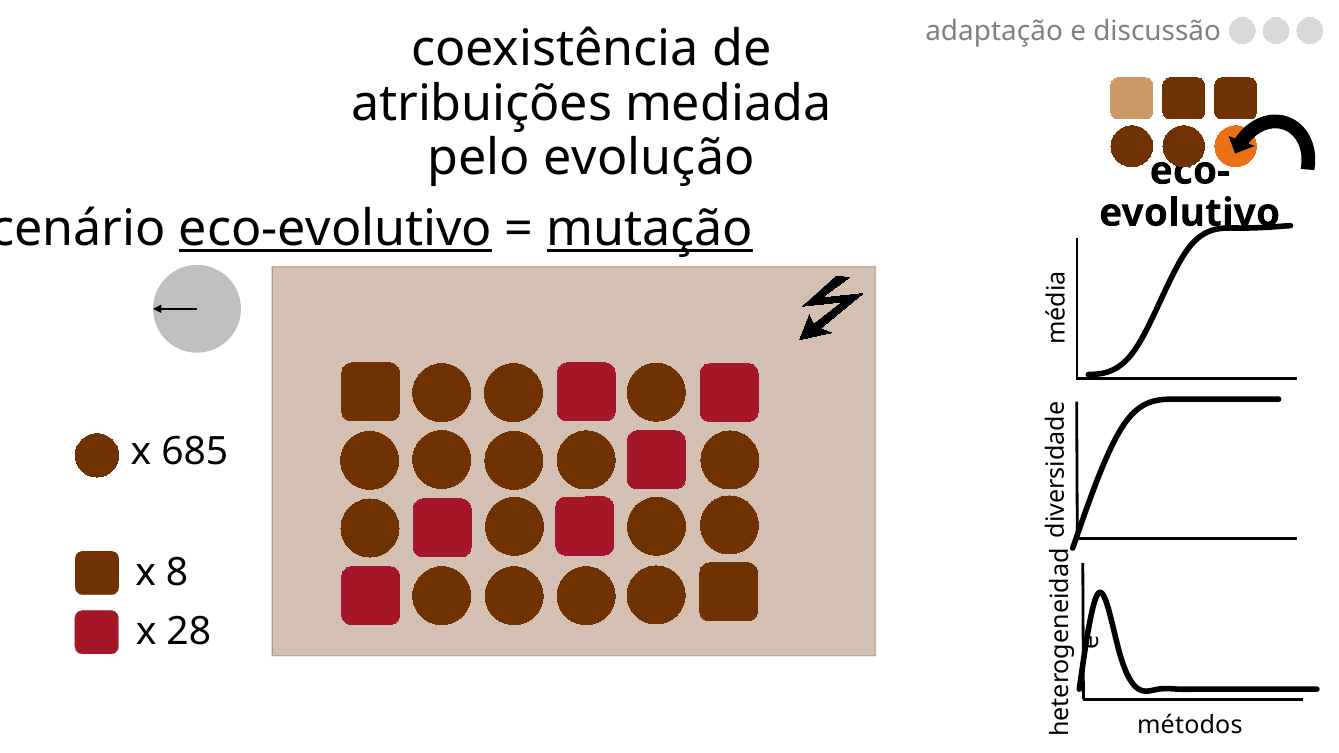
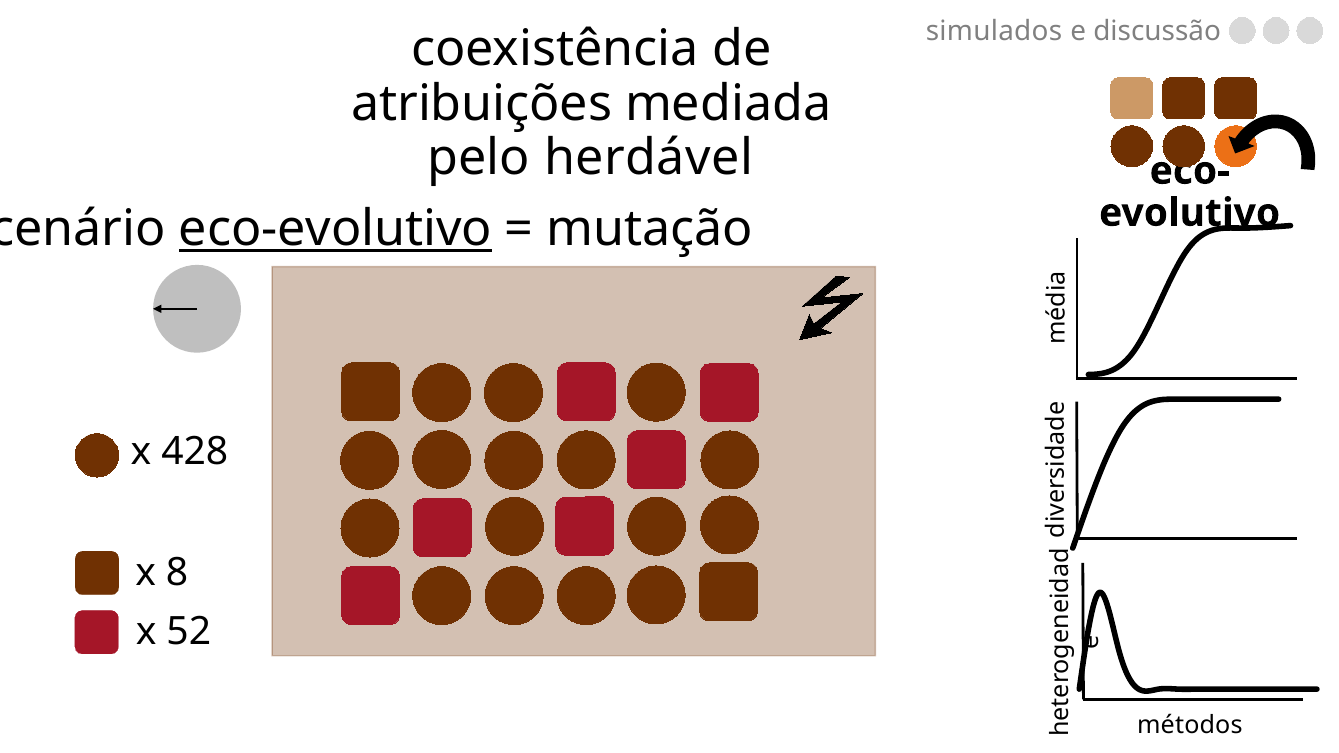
adaptação: adaptação -> simulados (994, 31)
evolução: evolução -> herdável (649, 158)
mutação underline: present -> none (650, 229)
685: 685 -> 428 (195, 452)
28: 28 -> 52 (189, 632)
